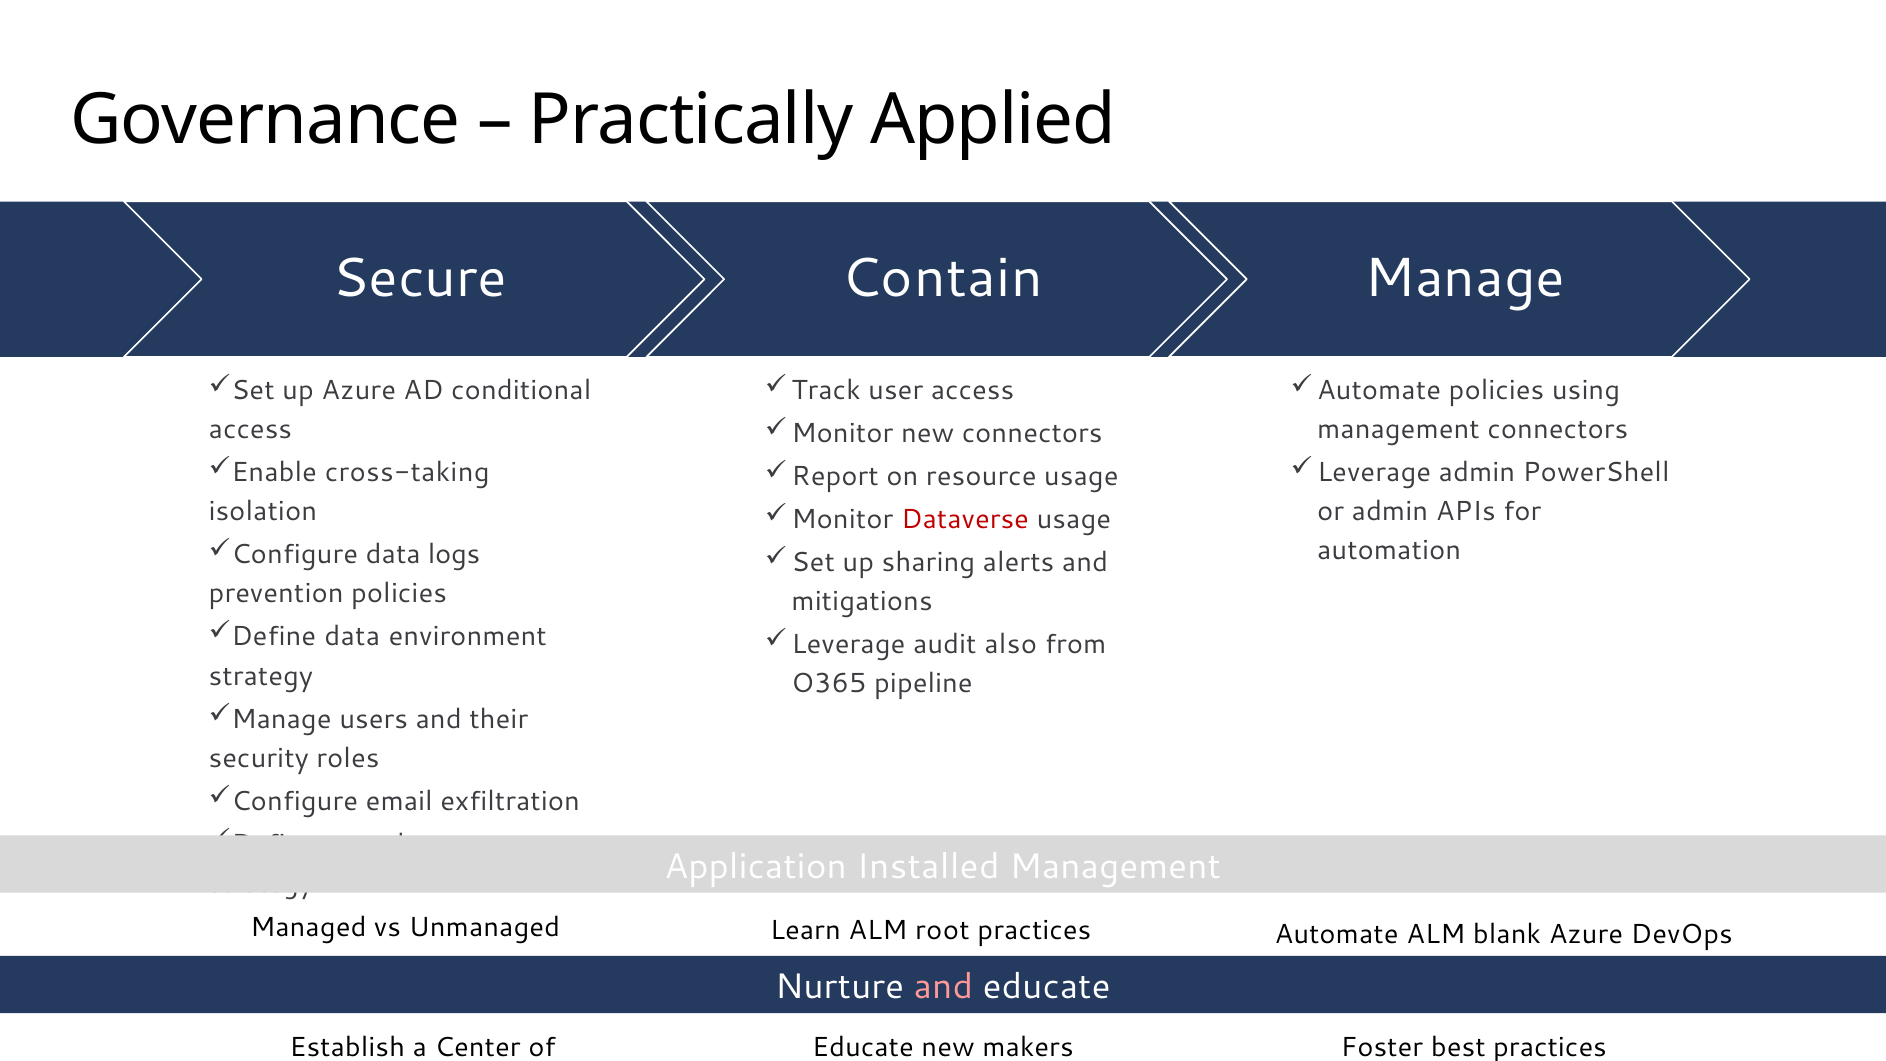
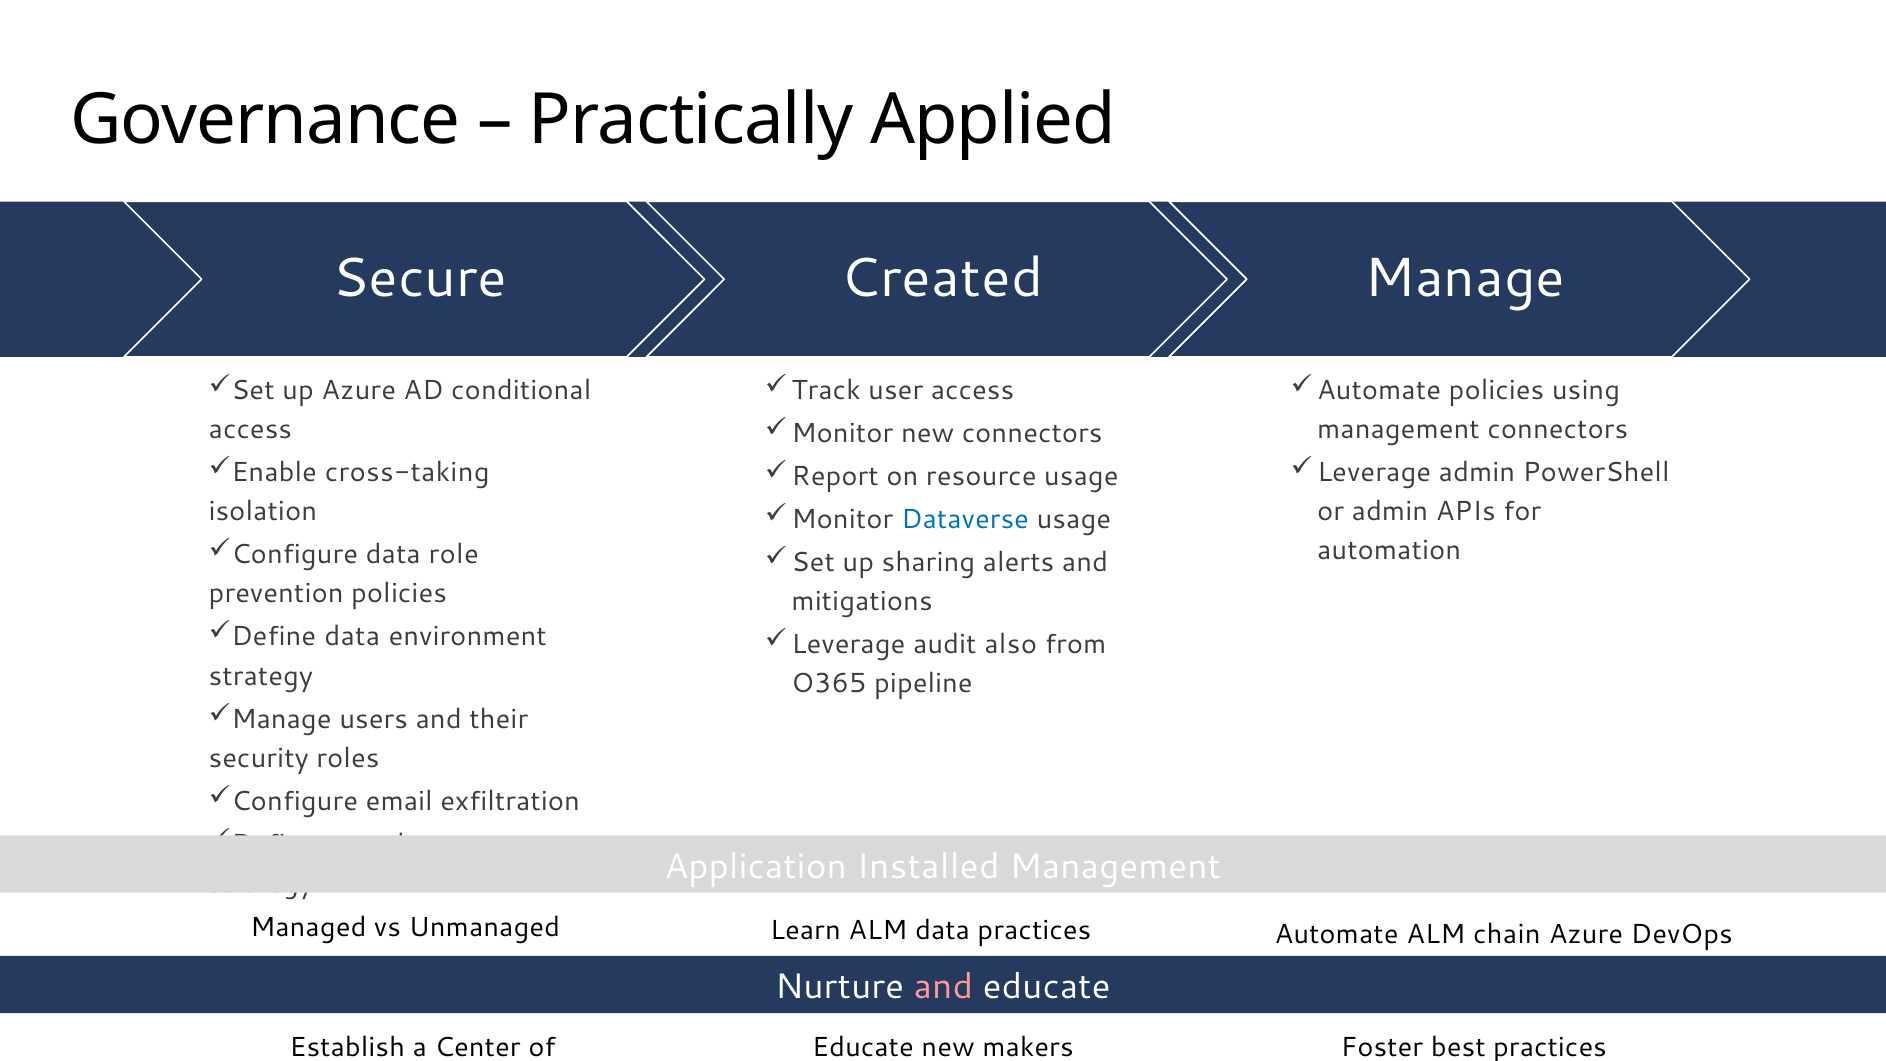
Contain: Contain -> Created (942, 279)
Dataverse colour: red -> blue (965, 519)
logs: logs -> role (454, 555)
ALM root: root -> data (943, 930)
blank: blank -> chain (1507, 934)
